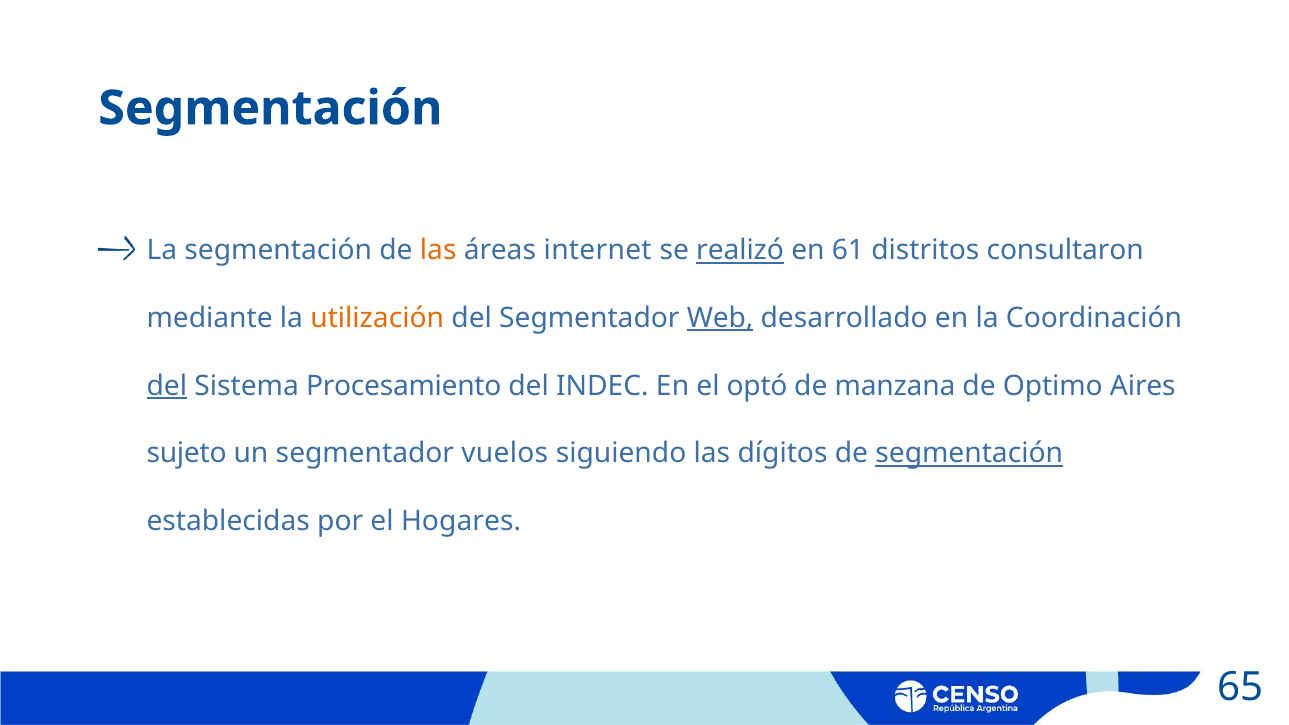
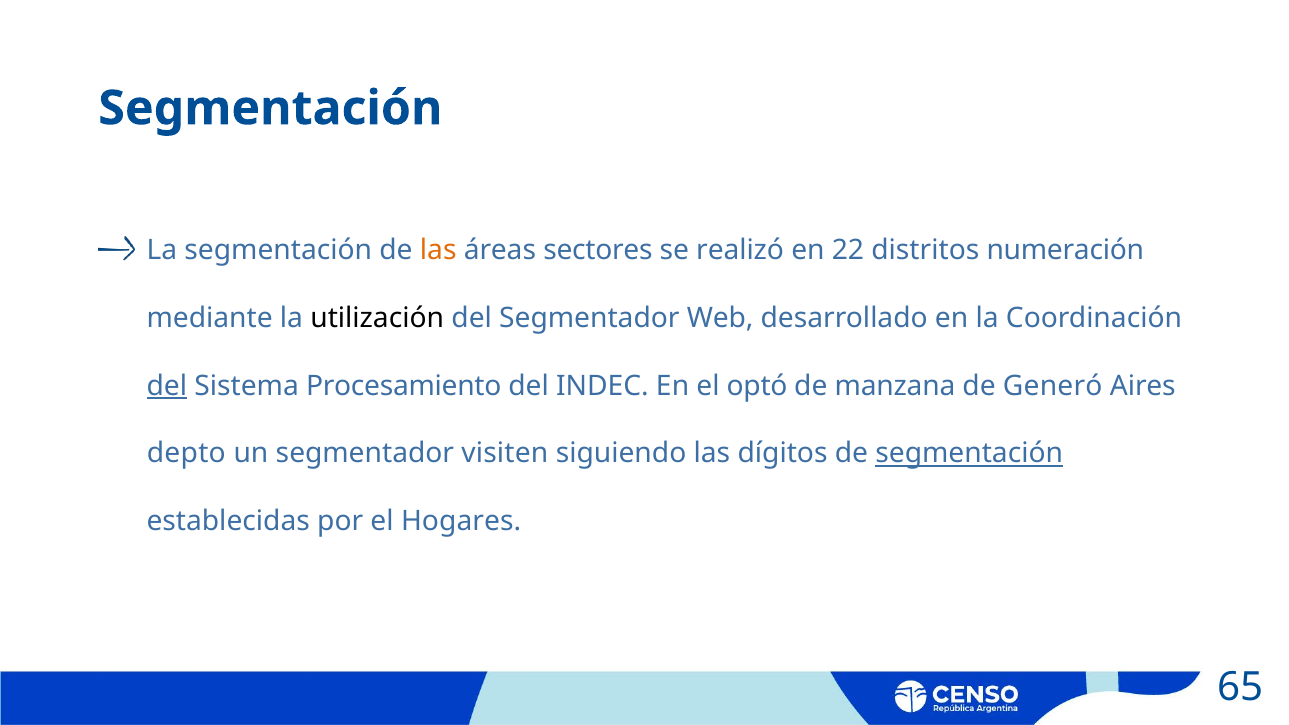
internet: internet -> sectores (598, 251)
realizó underline: present -> none (740, 251)
61: 61 -> 22 (848, 251)
consultaron: consultaron -> numeración (1065, 251)
utilización colour: orange -> black (377, 318)
Web underline: present -> none (720, 318)
Optimo: Optimo -> Generó (1053, 386)
sujeto: sujeto -> depto (186, 454)
vuelos: vuelos -> visiten (505, 454)
